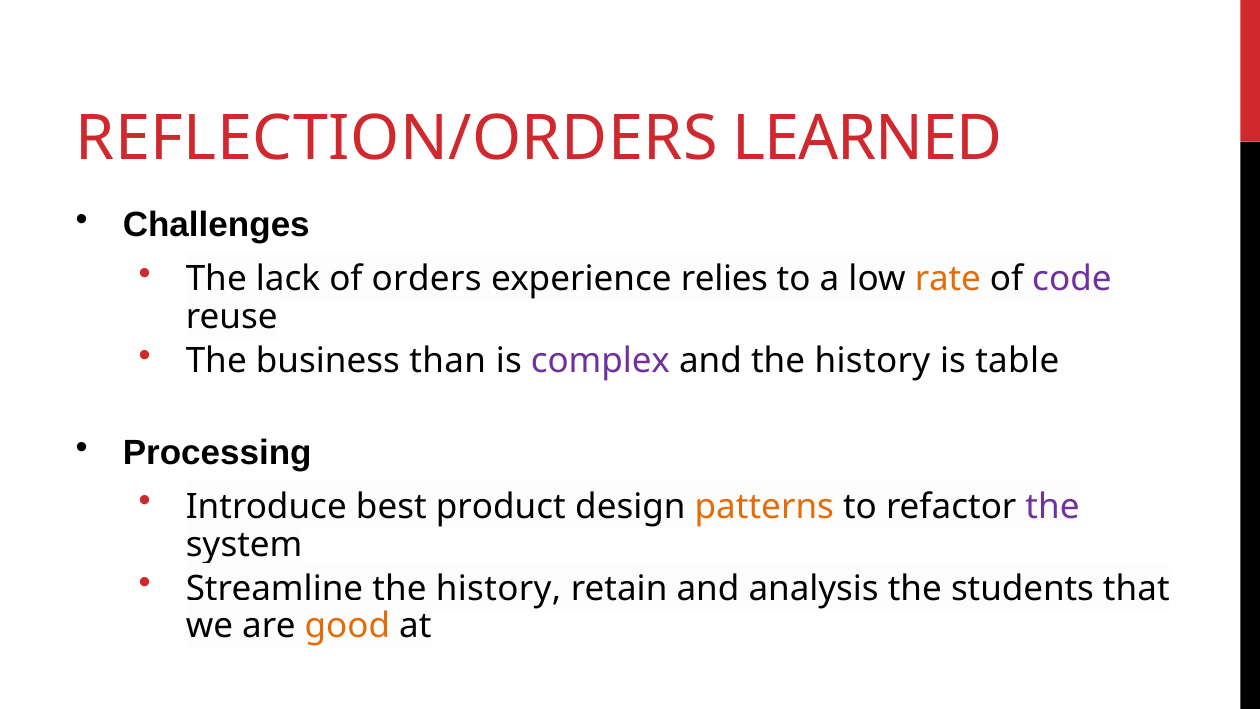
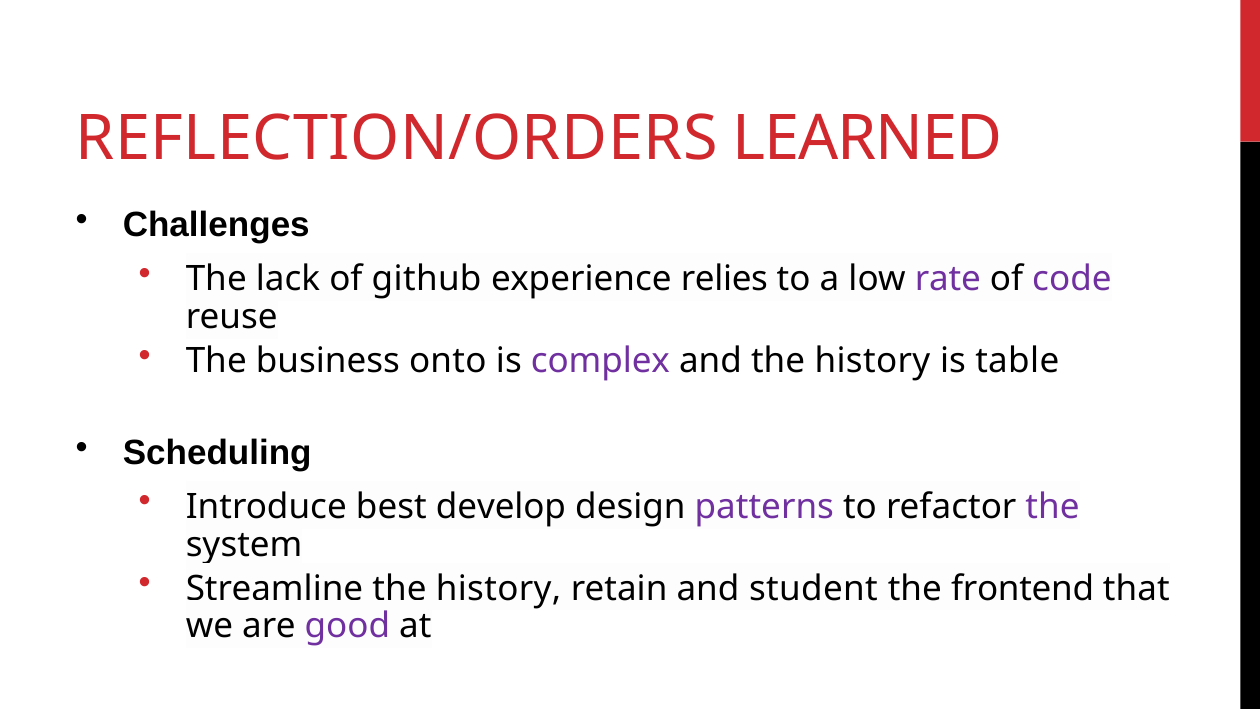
orders: orders -> github (427, 279)
rate colour: orange -> purple (948, 279)
than: than -> onto (448, 361)
Processing: Processing -> Scheduling (217, 453)
product: product -> develop (501, 506)
patterns colour: orange -> purple (764, 506)
analysis: analysis -> student (813, 588)
students: students -> frontend (1023, 588)
good colour: orange -> purple (347, 626)
